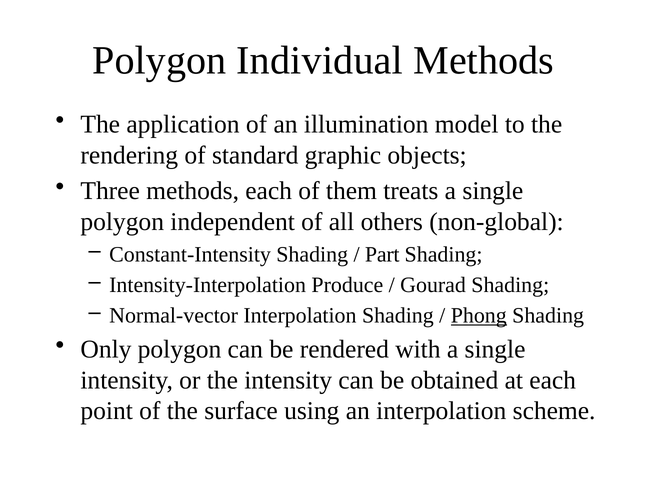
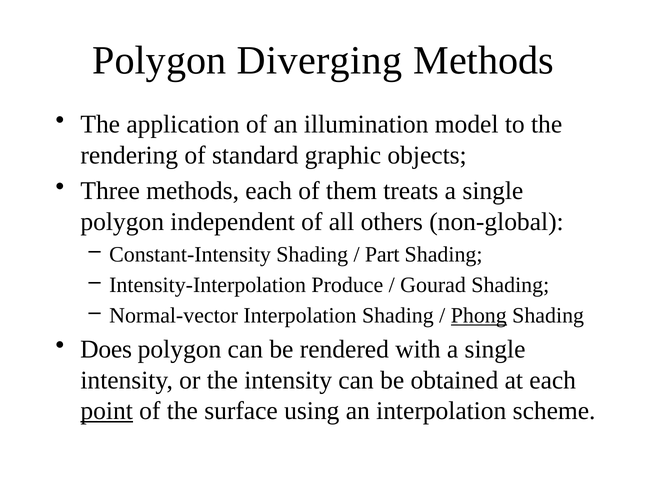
Individual: Individual -> Diverging (320, 60)
Only: Only -> Does (106, 349)
point underline: none -> present (107, 411)
